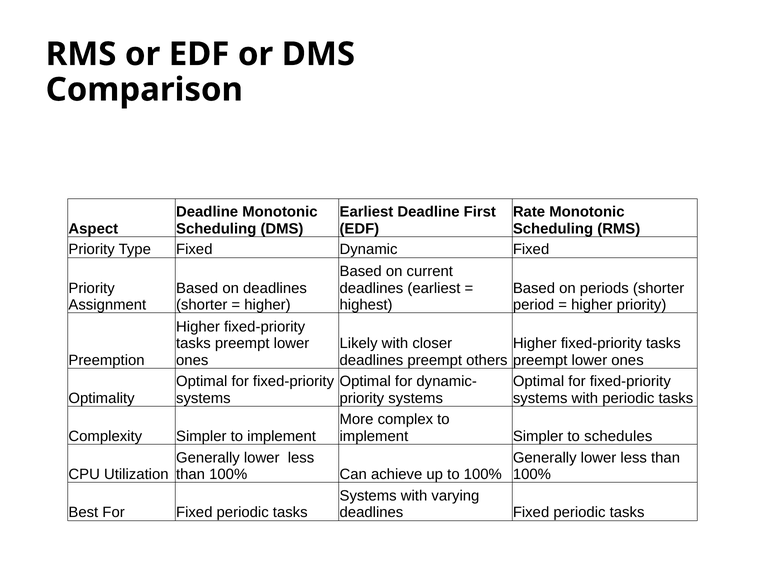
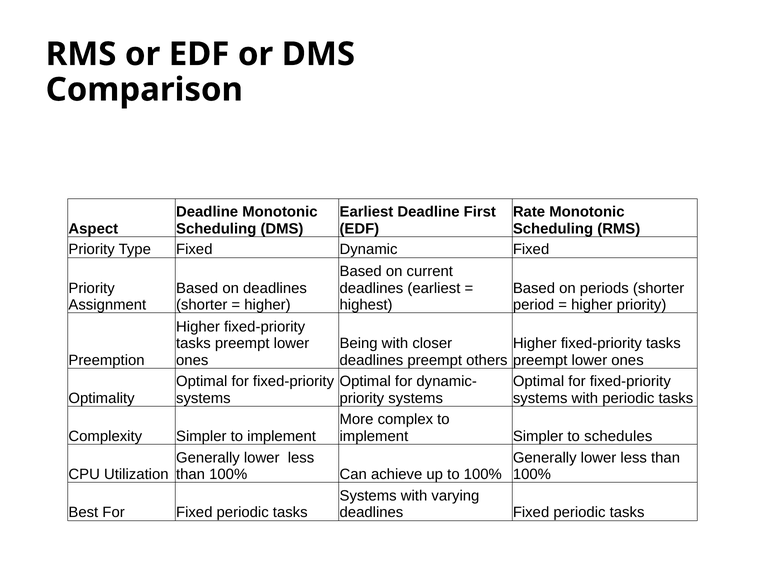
Likely: Likely -> Being (359, 343)
